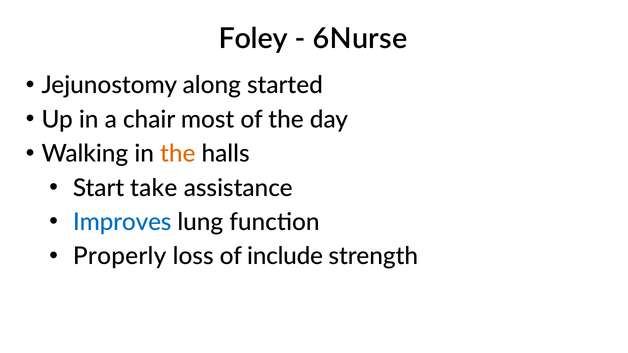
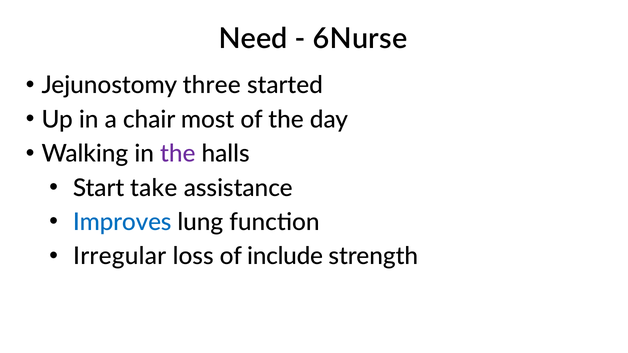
Foley: Foley -> Need (253, 39)
along: along -> three (212, 85)
the colour: orange -> purple (178, 154)
Properly: Properly -> Irregular (120, 257)
